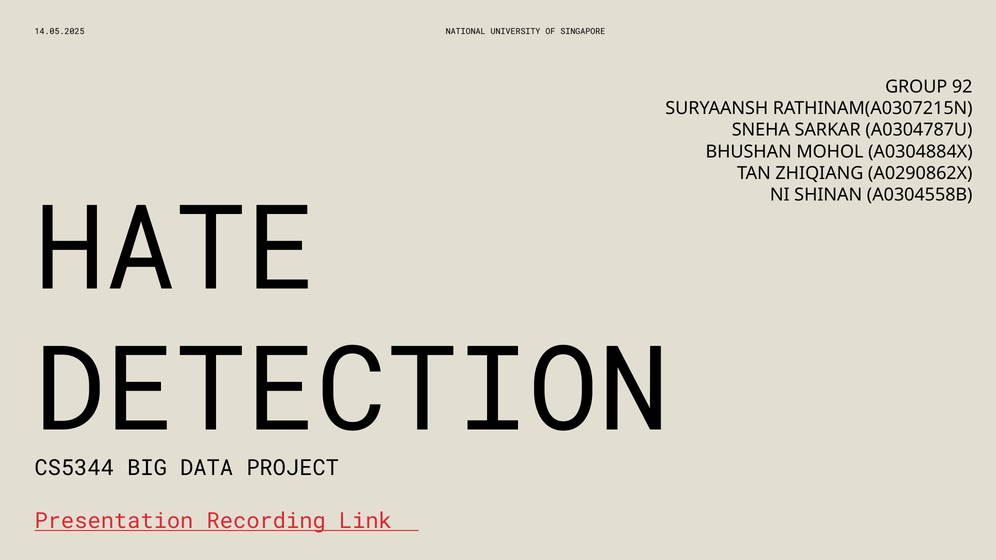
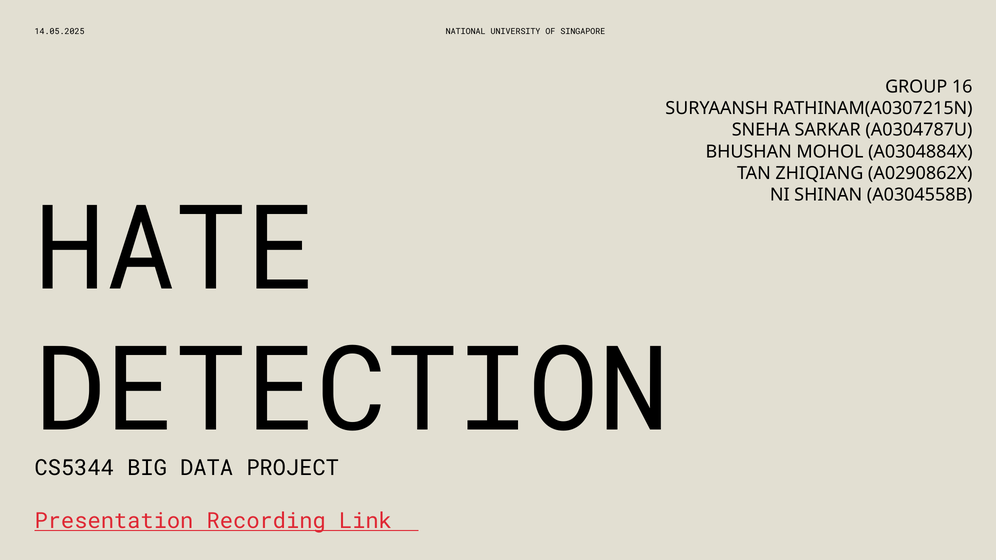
92: 92 -> 16 (962, 87)
